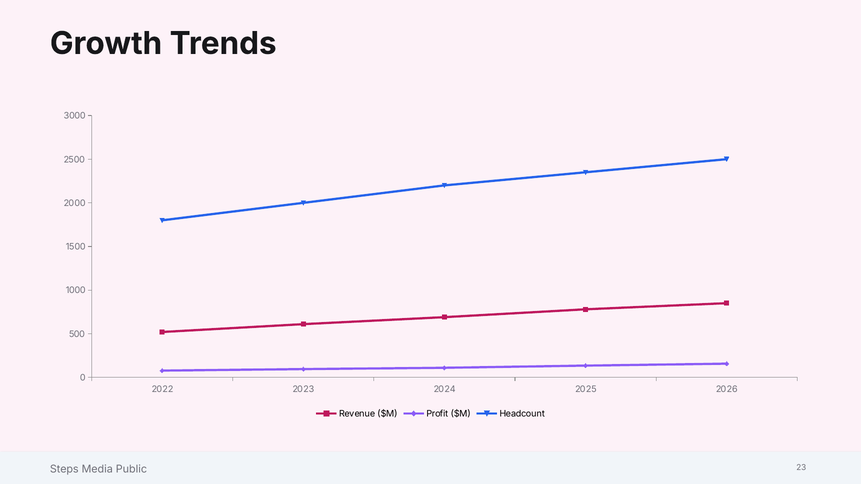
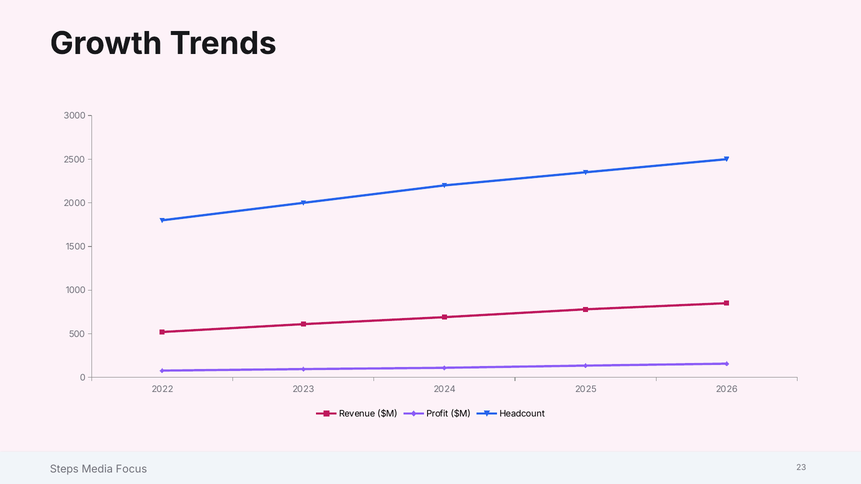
Public: Public -> Focus (131, 469)
